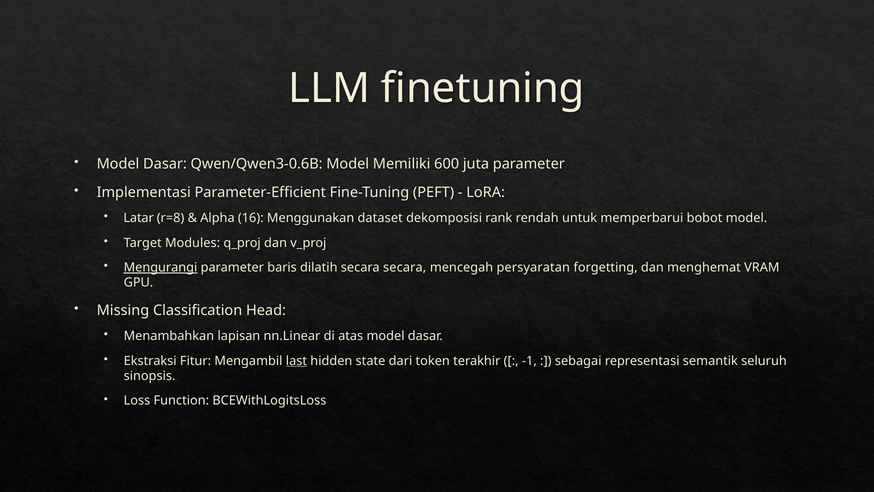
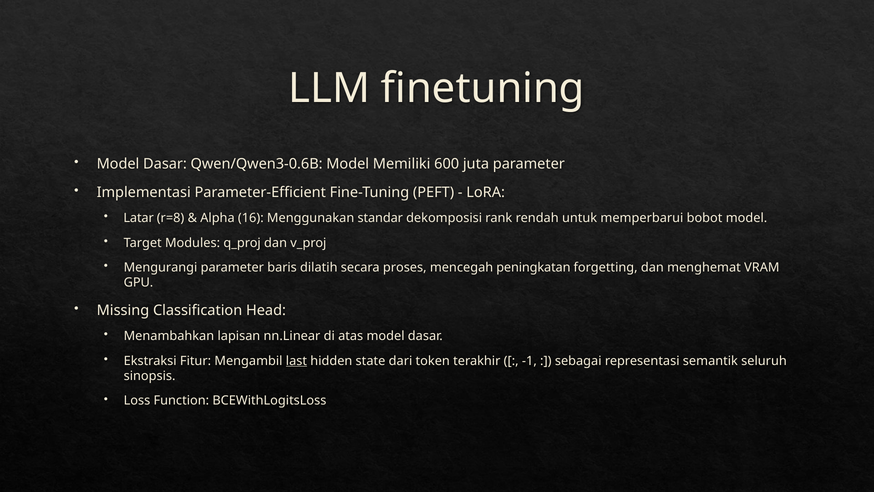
dataset: dataset -> standar (380, 218)
Mengurangi underline: present -> none (160, 267)
secara secara: secara -> proses (405, 267)
persyaratan: persyaratan -> peningkatan (533, 267)
